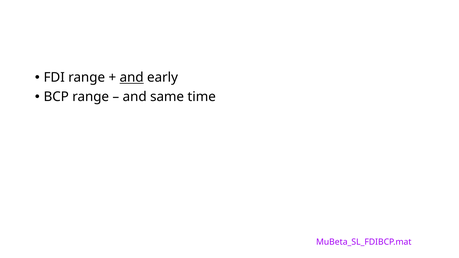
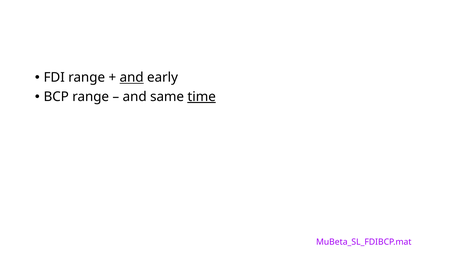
time underline: none -> present (202, 97)
